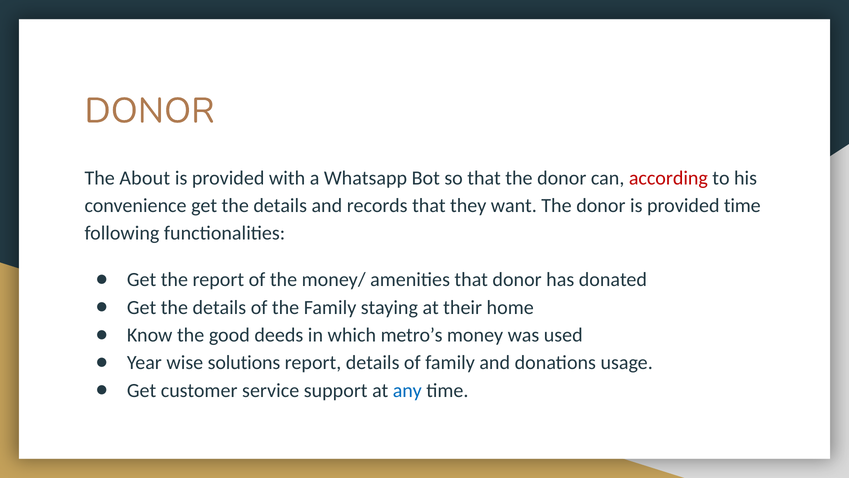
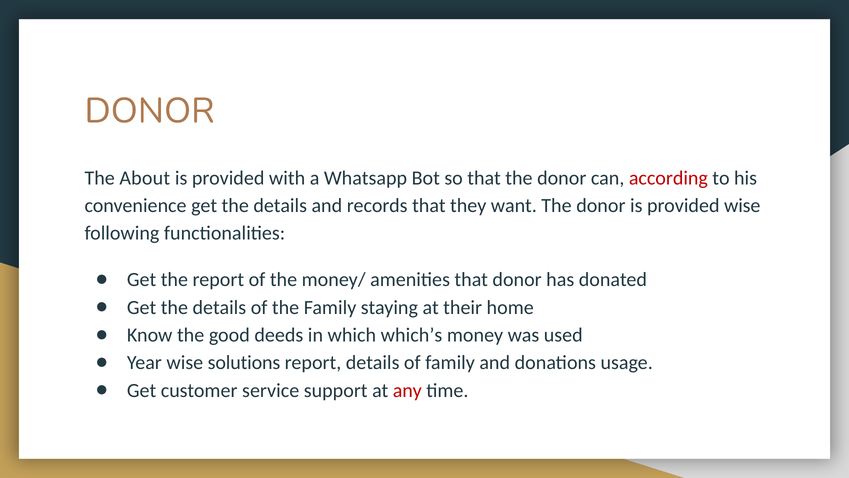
provided time: time -> wise (742, 205)
metro’s: metro’s -> which’s (411, 335)
any colour: blue -> red (407, 390)
